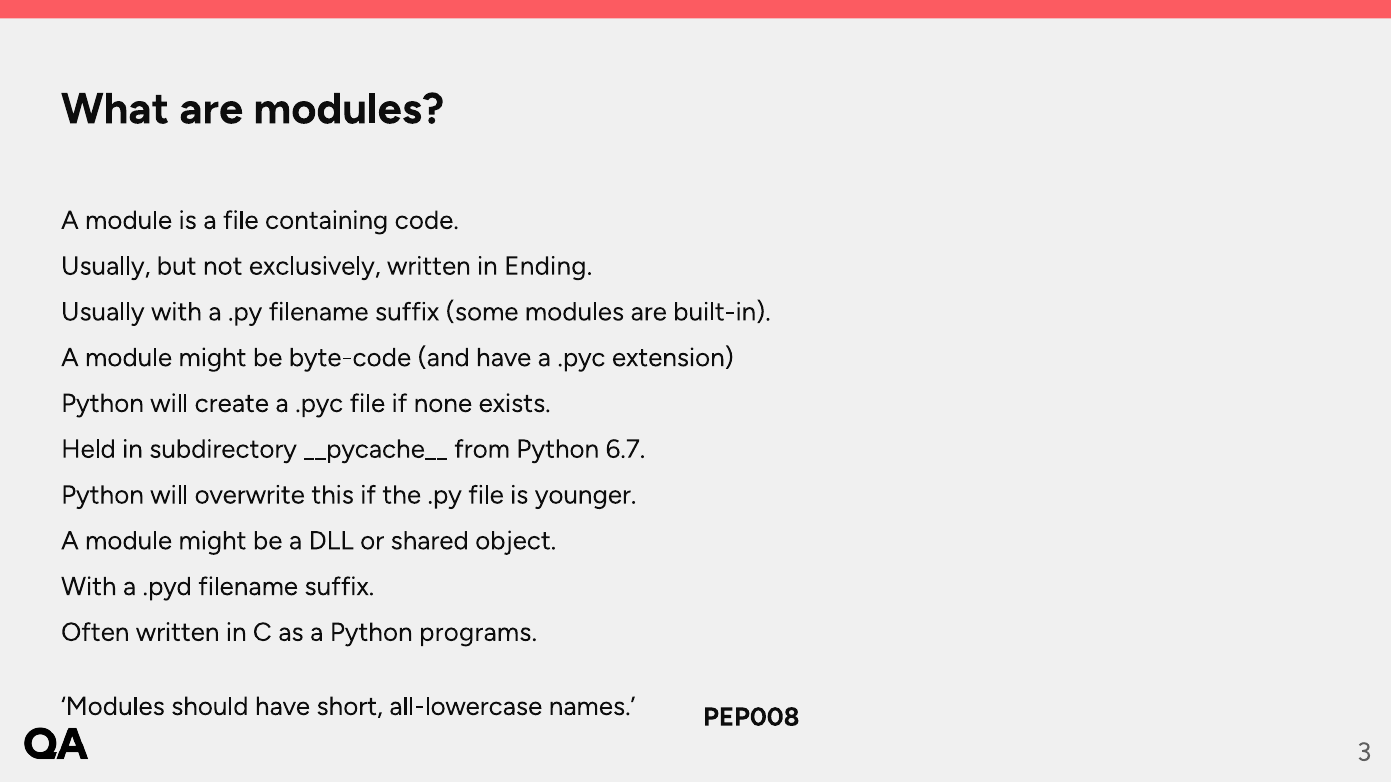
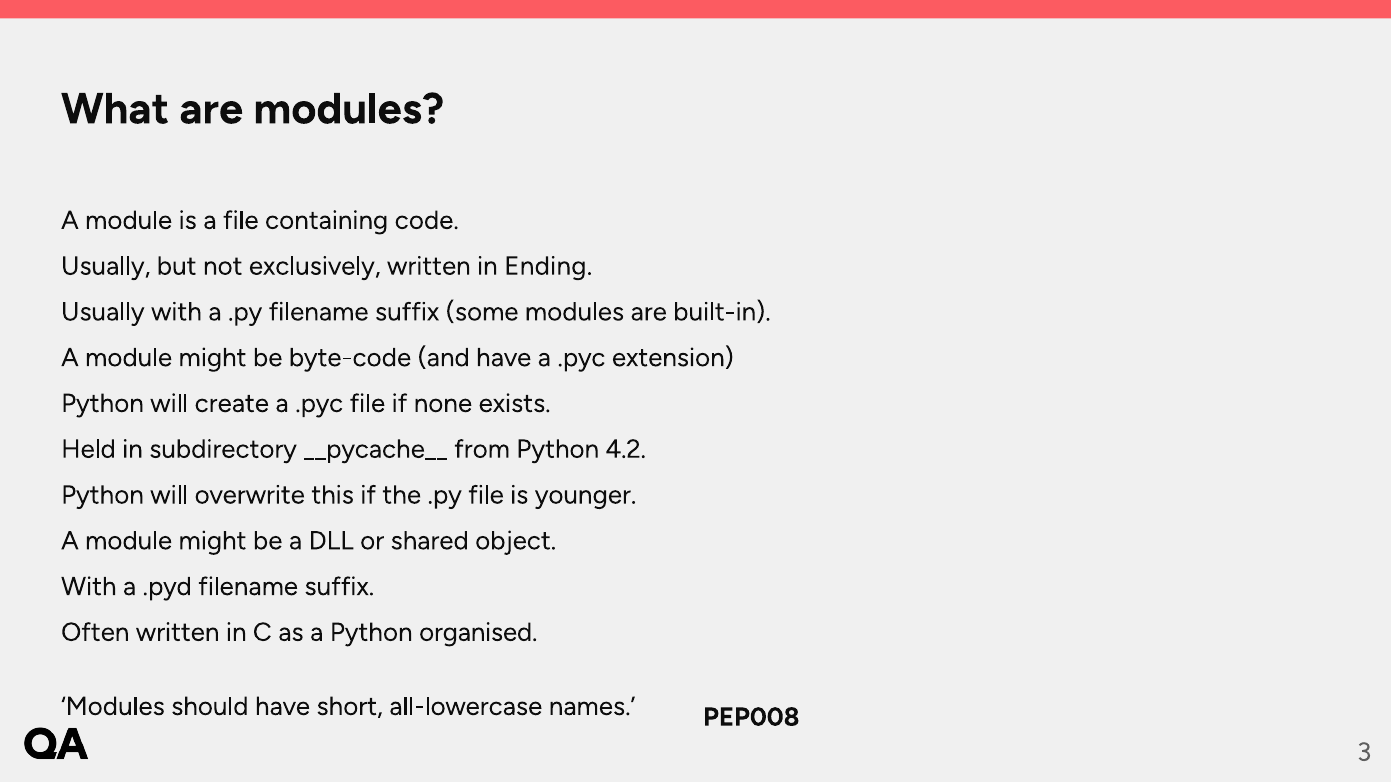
6.7: 6.7 -> 4.2 (626, 449)
programs: programs -> organised (478, 633)
